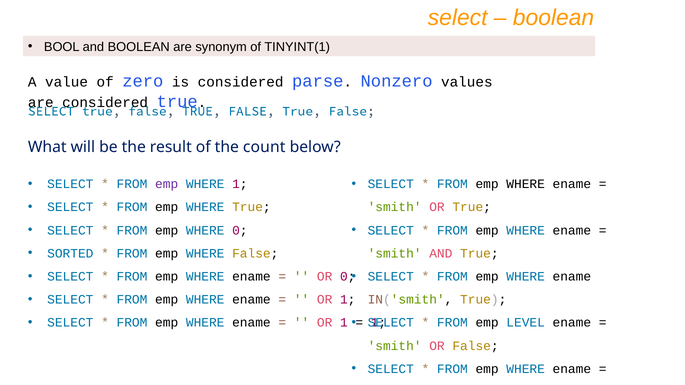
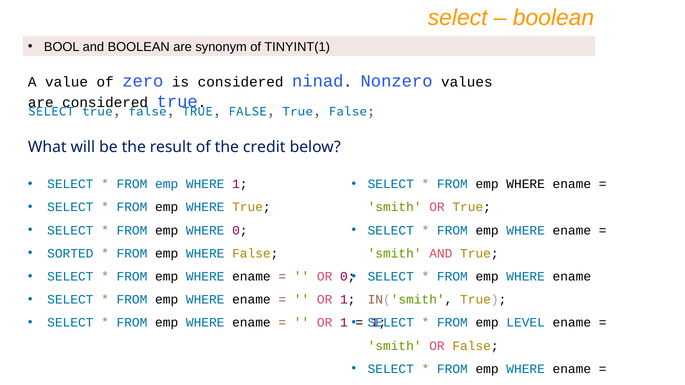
parse: parse -> ninad (318, 81)
count: count -> credit (264, 147)
emp colour: purple -> blue (167, 184)
